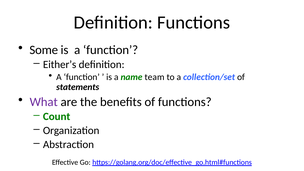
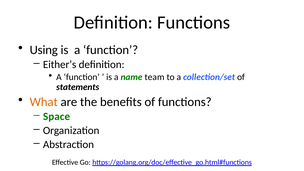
Some: Some -> Using (44, 50)
What colour: purple -> orange (44, 102)
Count: Count -> Space (57, 117)
